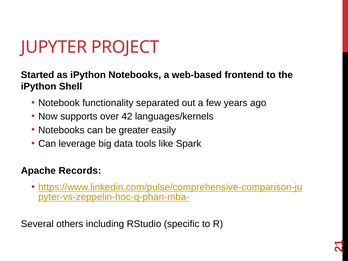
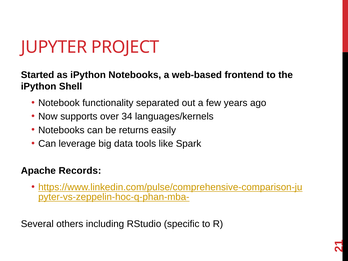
42: 42 -> 34 (127, 117)
greater: greater -> returns (134, 130)
